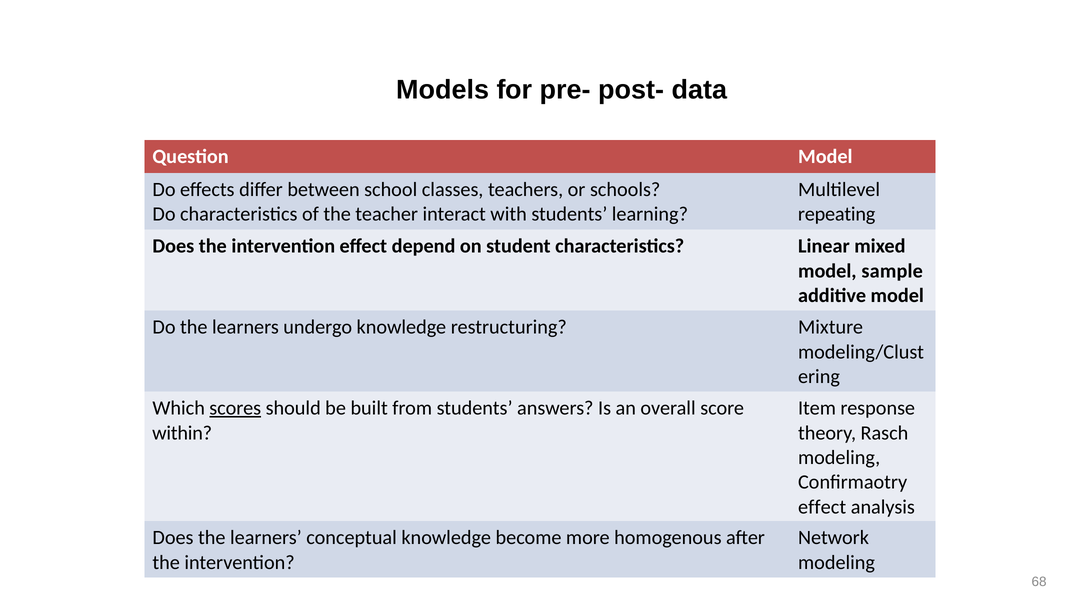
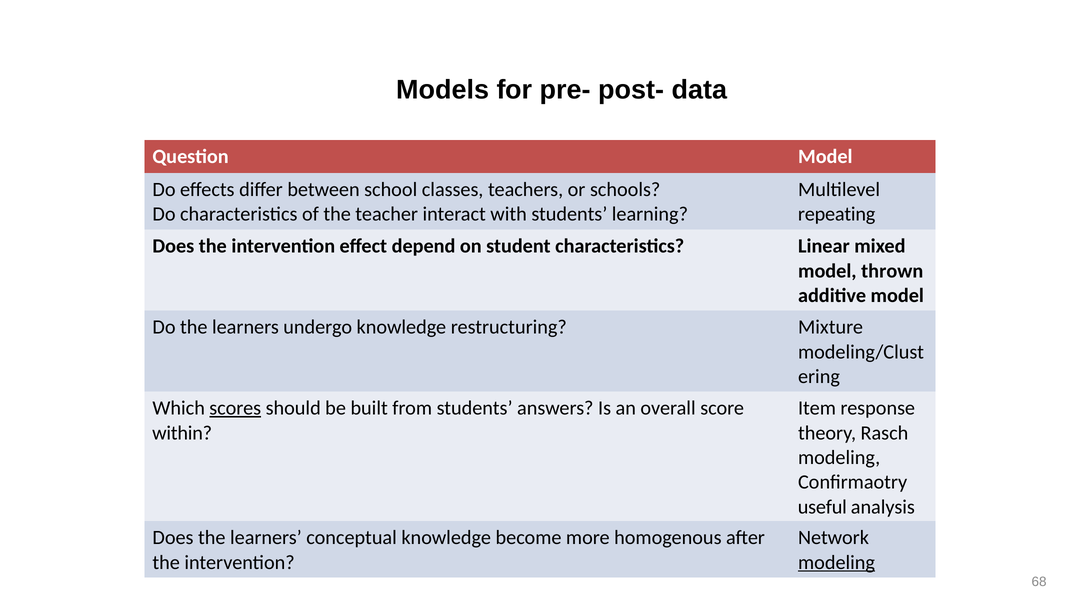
sample: sample -> thrown (892, 271)
effect: effect -> useful (822, 507)
modeling underline: none -> present (837, 562)
